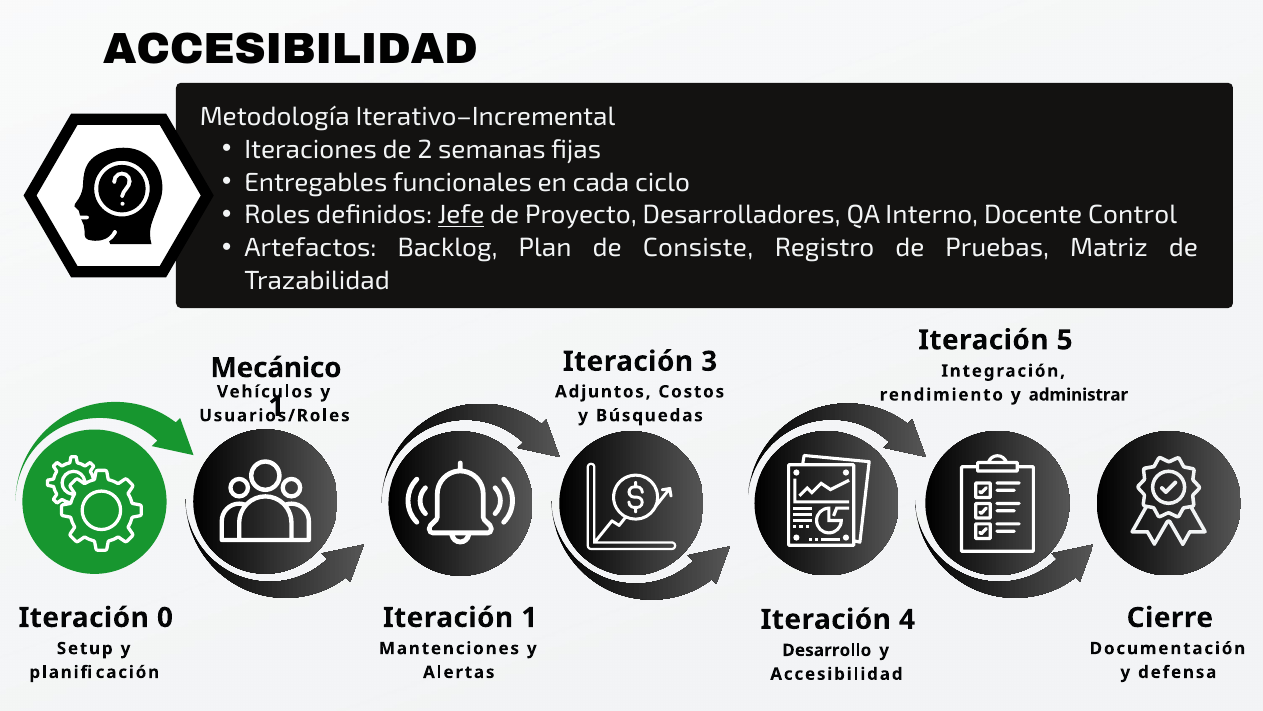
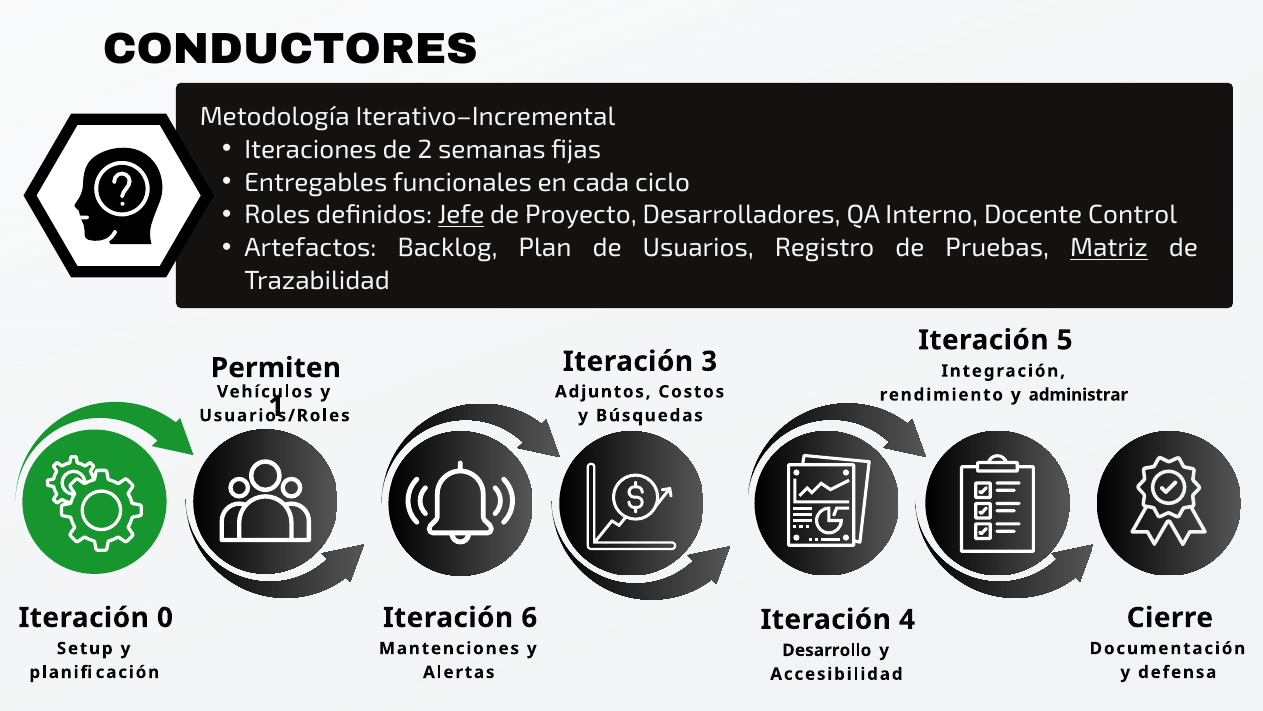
ACCESIBILIDAD: ACCESIBILIDAD -> CONDUCTORES (290, 49)
Consiste: Consiste -> Usuarios (698, 248)
Matriz underline: none -> present (1109, 248)
Mecánico: Mecánico -> Permiten (276, 368)
Iteración 1: 1 -> 6 (529, 617)
